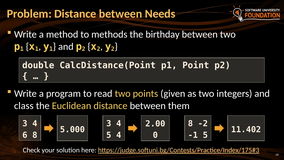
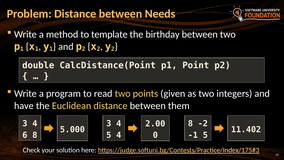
methods: methods -> template (109, 34)
class: class -> have (24, 106)
